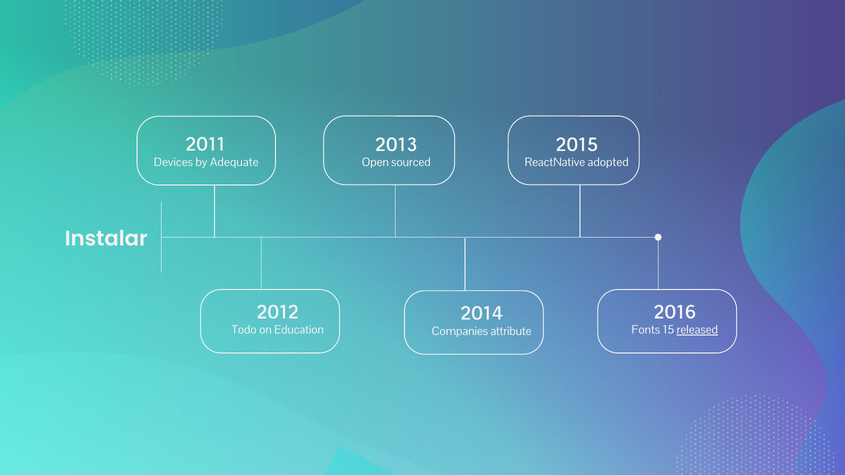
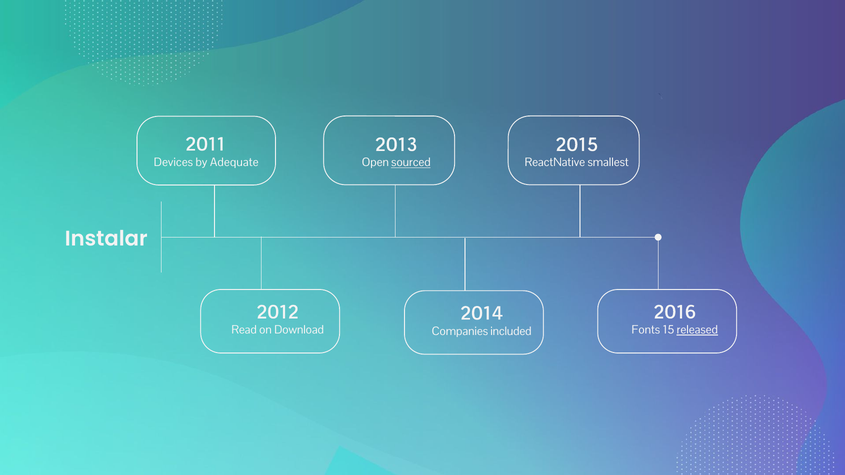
sourced underline: none -> present (411, 163)
adopted: adopted -> smallest (608, 163)
Todo: Todo -> Read (244, 330)
Education: Education -> Download (299, 330)
attribute: attribute -> included (511, 331)
